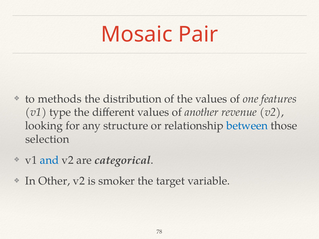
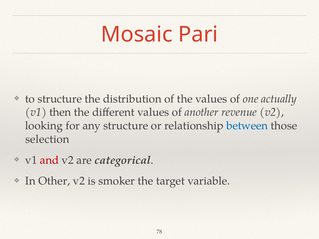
Pair: Pair -> Pari (198, 34)
to methods: methods -> structure (60, 99)
features: features -> actually (279, 99)
type: type -> then (60, 112)
and colour: blue -> red (49, 160)
